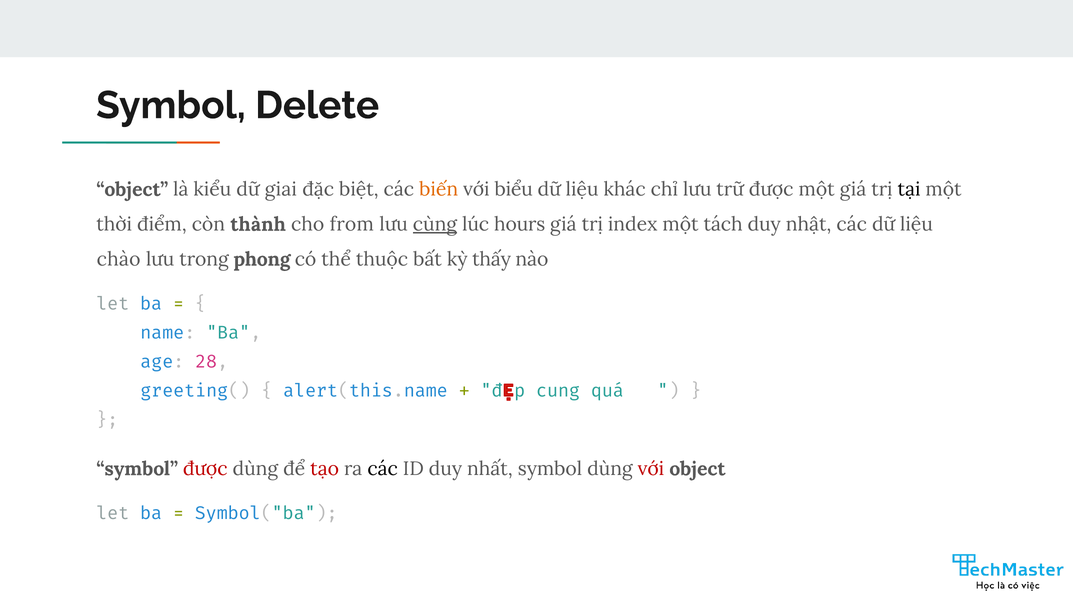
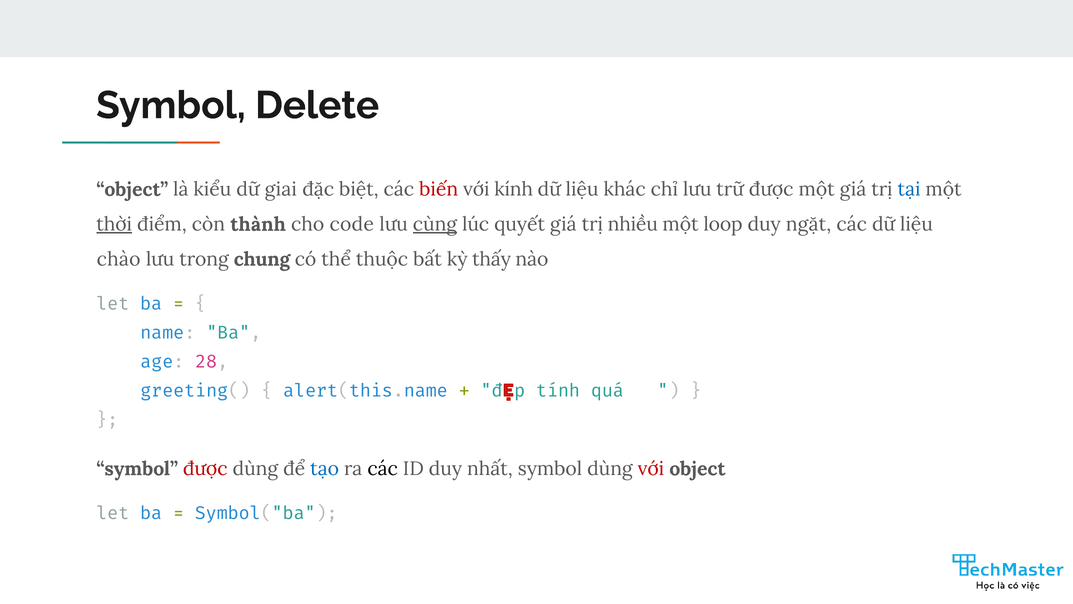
biến colour: orange -> red (439, 189)
biểu: biểu -> kính (514, 189)
tại colour: black -> blue (909, 189)
thời underline: none -> present (114, 224)
from: from -> code (352, 224)
hours: hours -> quyết (520, 224)
index: index -> nhiều (633, 224)
tách: tách -> loop (723, 224)
nhật: nhật -> ngặt (809, 224)
phong: phong -> chung (262, 259)
cung: cung -> tính (558, 391)
tạo colour: red -> blue (325, 469)
